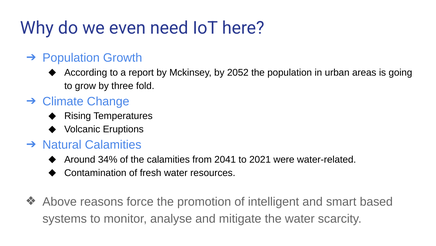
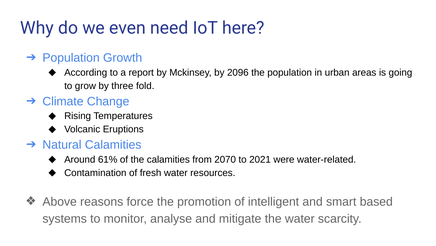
2052: 2052 -> 2096 (238, 72)
34%: 34% -> 61% (108, 159)
2041: 2041 -> 2070 (225, 159)
